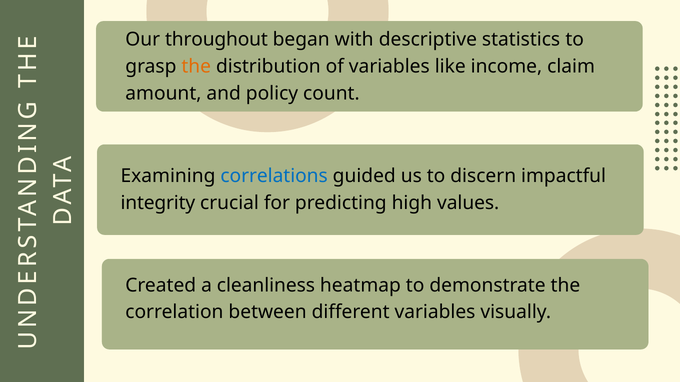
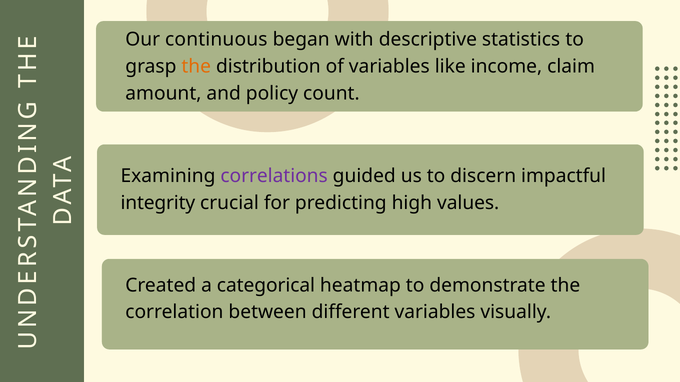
throughout: throughout -> continuous (216, 40)
correlations colour: blue -> purple (274, 176)
cleanliness: cleanliness -> categorical (266, 286)
